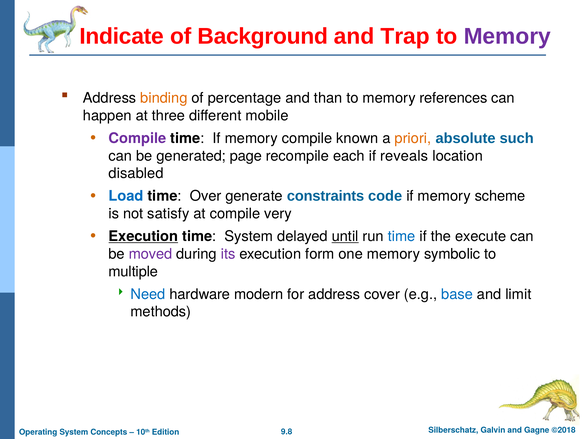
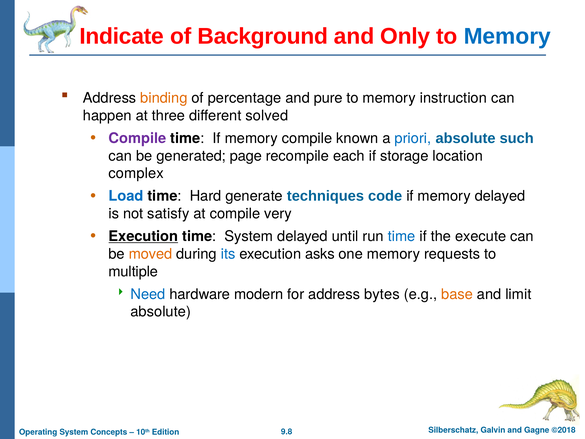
Trap: Trap -> Only (405, 36)
Memory colour: purple -> blue (507, 36)
than: than -> pure (328, 98)
references: references -> instruction (453, 98)
mobile: mobile -> solved (267, 116)
priori colour: orange -> blue (413, 138)
reveals: reveals -> storage (404, 156)
disabled: disabled -> complex (136, 173)
Over: Over -> Hard (206, 196)
constraints: constraints -> techniques (325, 196)
memory scheme: scheme -> delayed (500, 196)
until underline: present -> none (345, 236)
moved colour: purple -> orange (151, 254)
its colour: purple -> blue (228, 254)
form: form -> asks (320, 254)
symbolic: symbolic -> requests (452, 254)
cover: cover -> bytes (382, 294)
base colour: blue -> orange (457, 294)
methods: methods -> absolute (161, 312)
